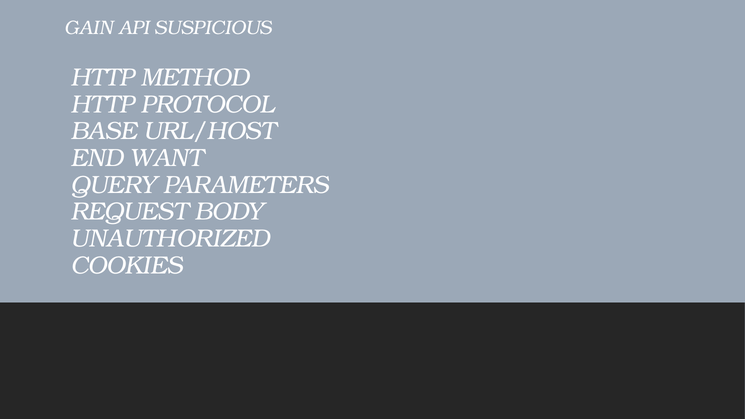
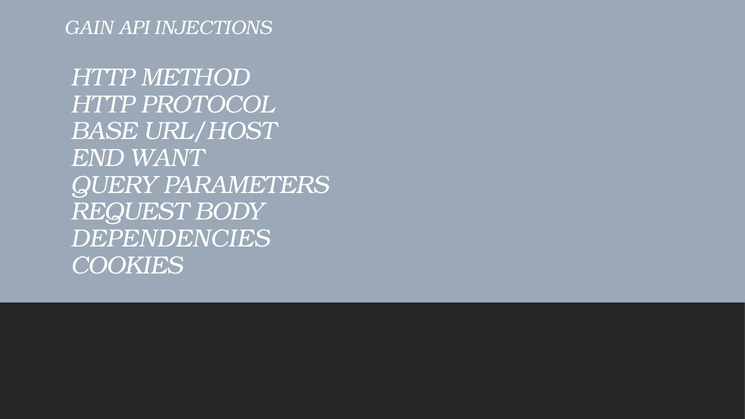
SUSPICIOUS: SUSPICIOUS -> INJECTIONS (213, 28)
UNAUTHORIZED: UNAUTHORIZED -> DEPENDENCIES (170, 239)
